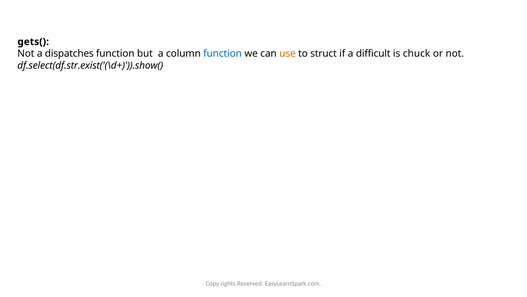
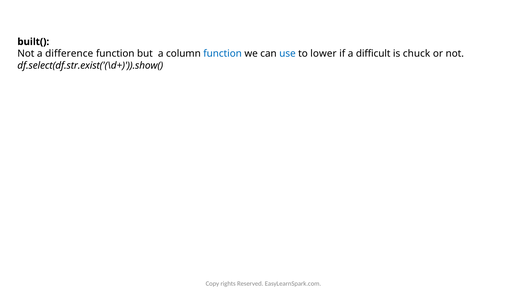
gets(: gets( -> built( (33, 42)
dispatches: dispatches -> difference (69, 54)
use colour: orange -> blue (287, 54)
struct: struct -> lower (323, 54)
